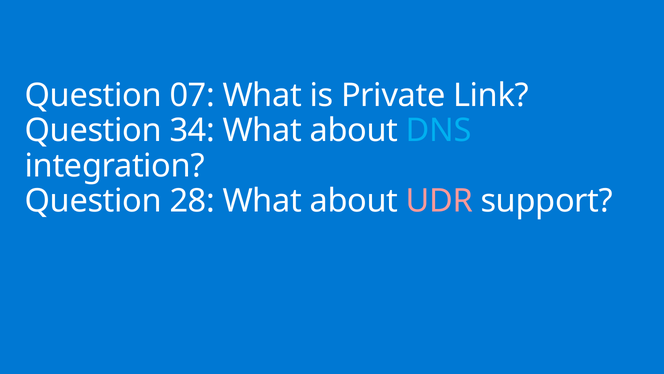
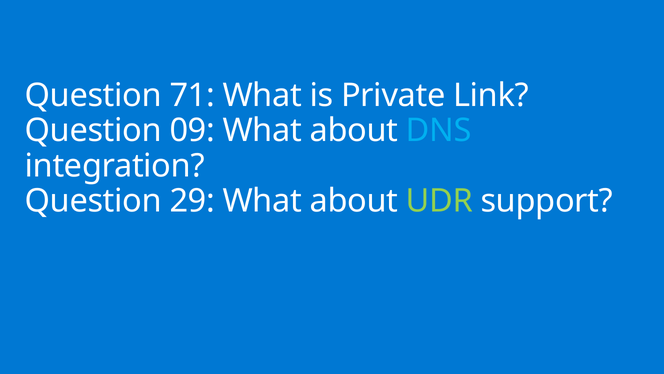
07: 07 -> 71 (192, 95)
34: 34 -> 09 (192, 130)
28: 28 -> 29 (192, 201)
UDR colour: pink -> light green (439, 201)
